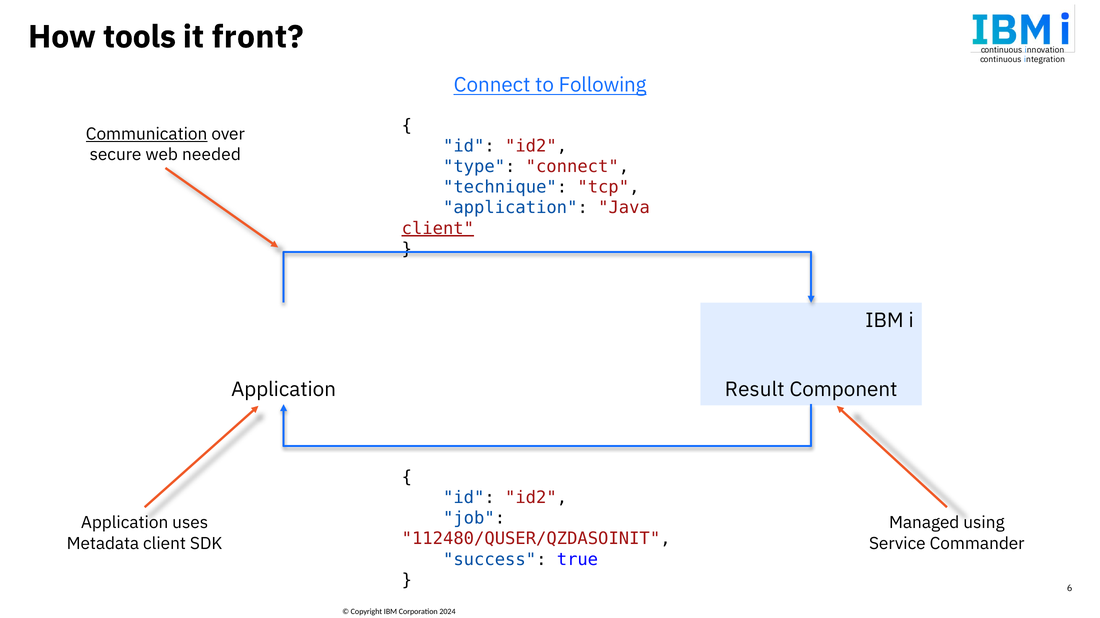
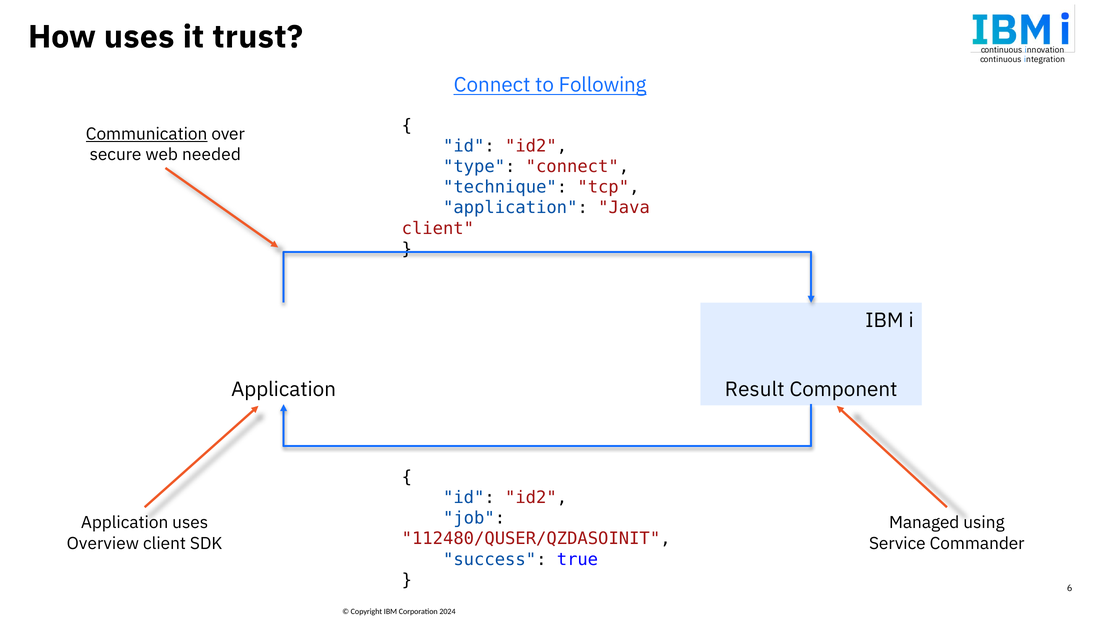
How tools: tools -> uses (139, 37)
front: front -> trust (258, 37)
client underline: present -> none (438, 229)
Metadata: Metadata -> Overview (103, 544)
